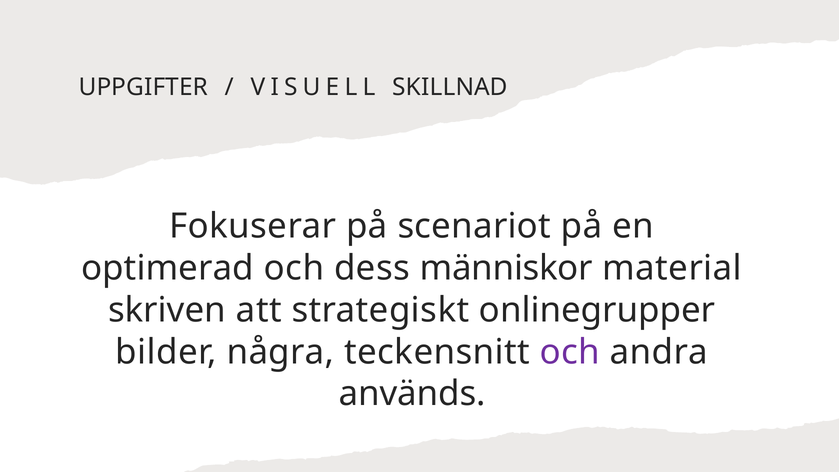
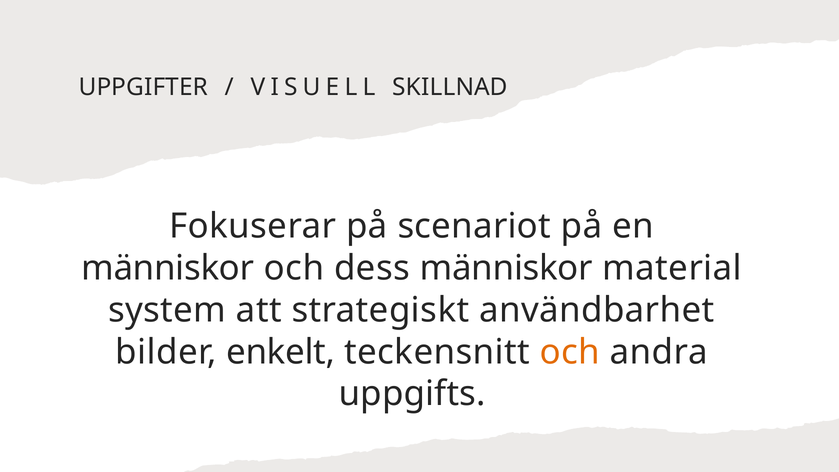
optimerad: optimerad -> människor (168, 268)
skriven: skriven -> system (167, 310)
onlinegrupper: onlinegrupper -> användbarhet (597, 310)
några: några -> enkelt (281, 352)
och colour: purple -> orange (570, 352)
används: används -> uppgifts (412, 394)
